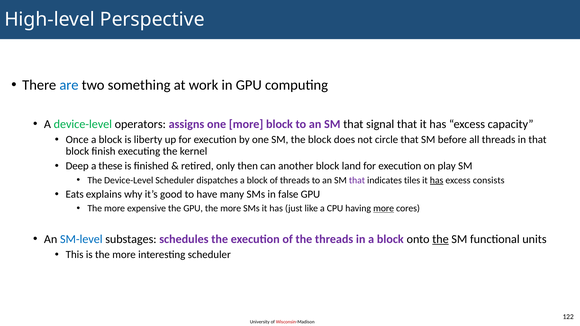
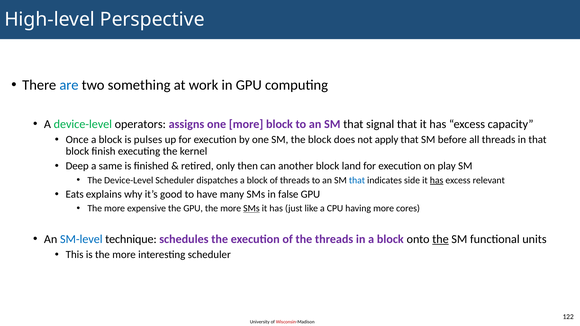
liberty: liberty -> pulses (148, 140)
circle: circle -> apply (387, 140)
these: these -> same (110, 166)
that colour: purple -> blue (357, 180)
tiles: tiles -> side (412, 180)
consists: consists -> relevant (489, 180)
SMs underline: none -> present (251, 208)
more underline: present -> none (384, 208)
substages: substages -> technique (131, 239)
